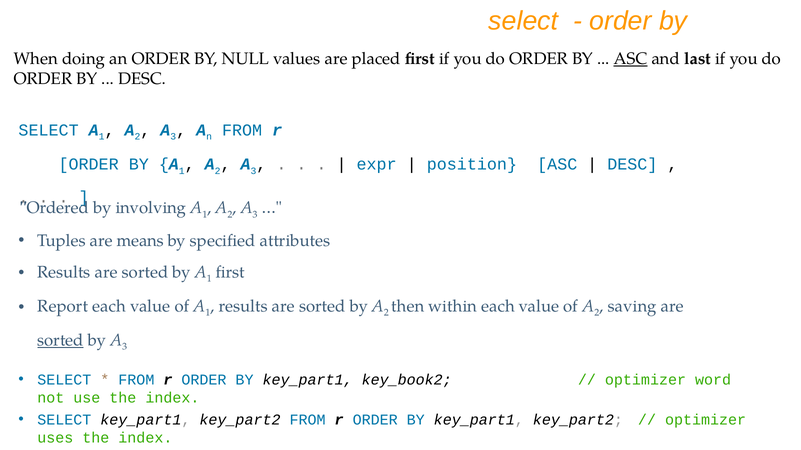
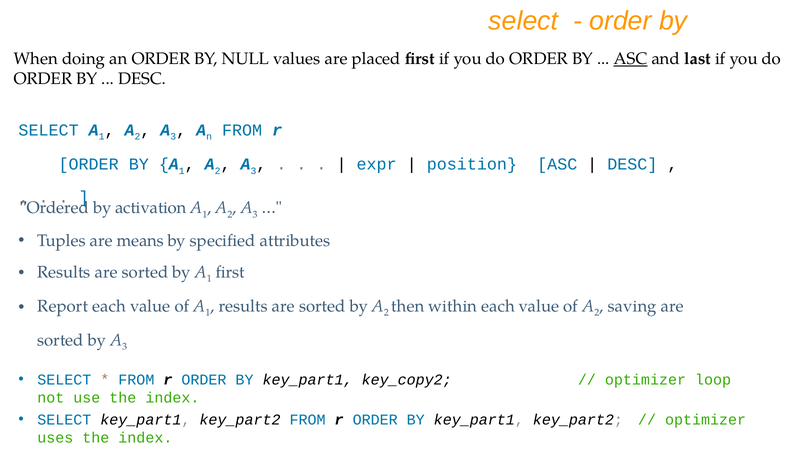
involving: involving -> activation (151, 208)
sorted underline: present -> none (60, 341)
key_book2: key_book2 -> key_copy2 (407, 380)
word: word -> loop (713, 380)
